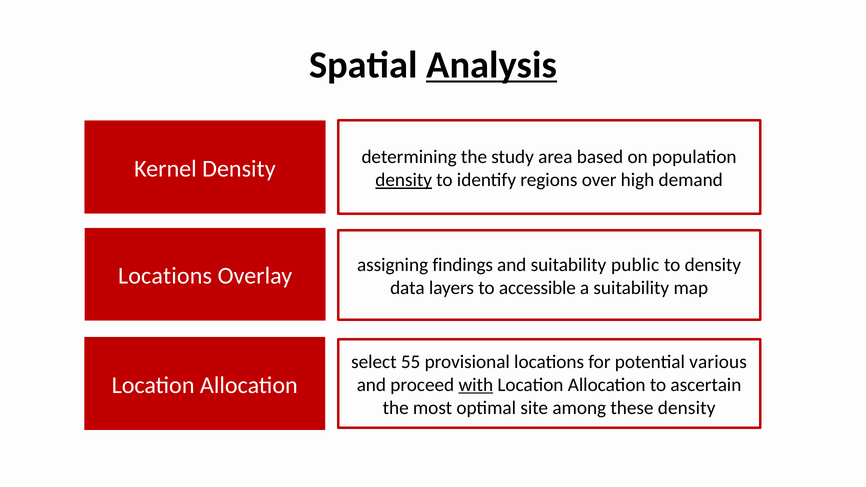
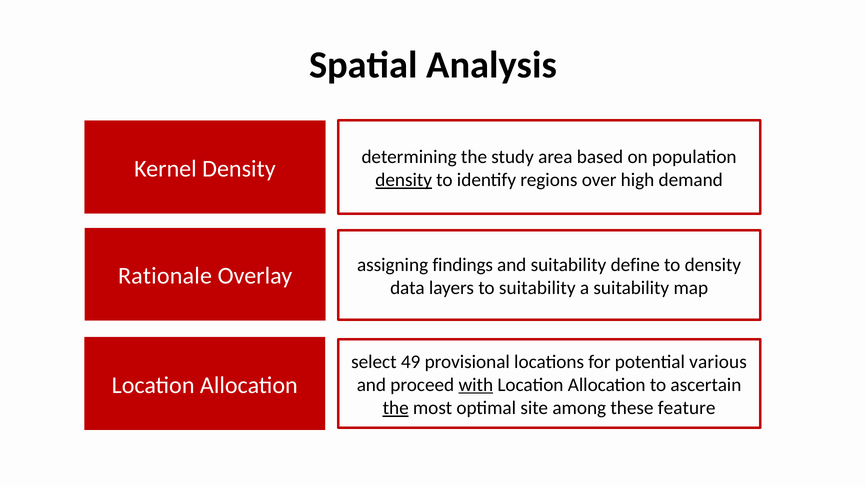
Analysis underline: present -> none (492, 65)
public: public -> define (635, 265)
Locations: Locations -> Rationale (165, 276)
to accessible: accessible -> suitability (537, 288)
55: 55 -> 49 (411, 362)
the underline: none -> present (396, 408)
these density: density -> feature (687, 408)
